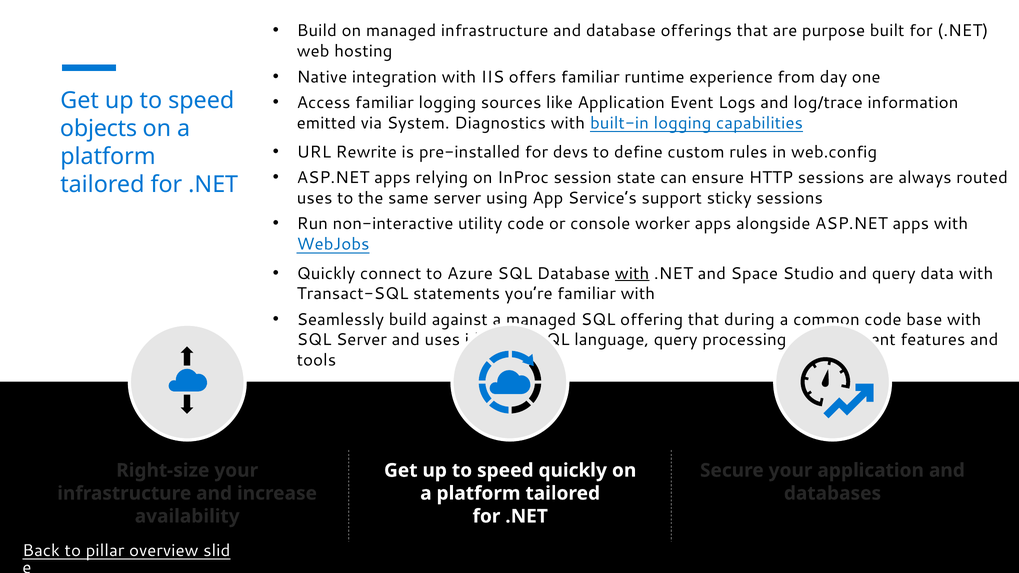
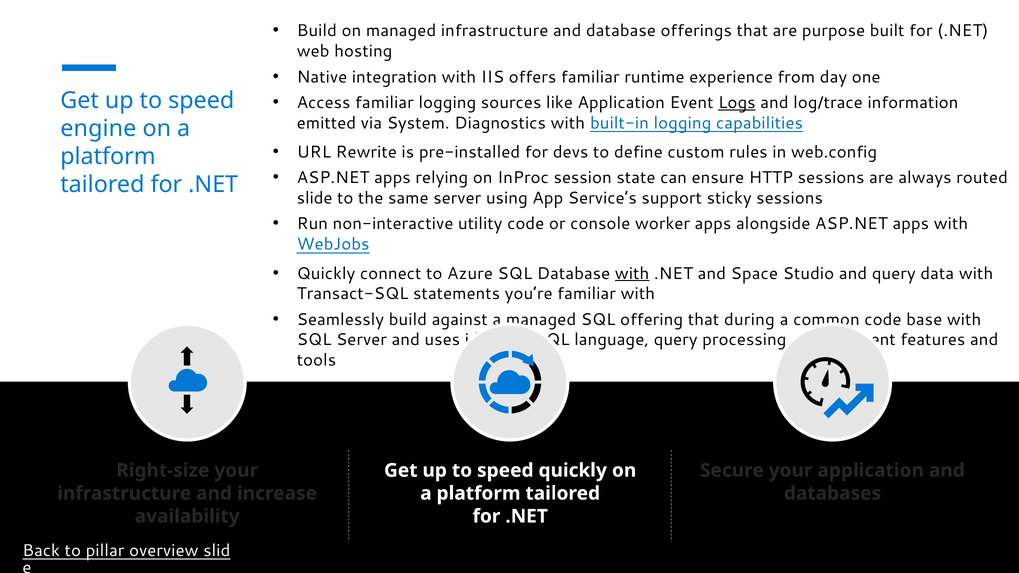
Logs underline: none -> present (737, 103)
objects: objects -> engine (98, 129)
uses: uses -> slide (315, 198)
